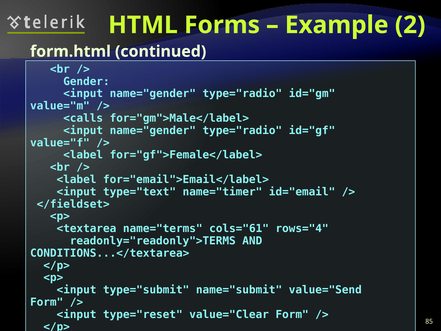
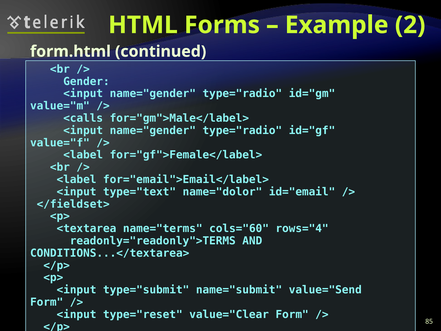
name="timer: name="timer -> name="dolor (222, 192)
cols="61: cols="61 -> cols="60 (239, 228)
